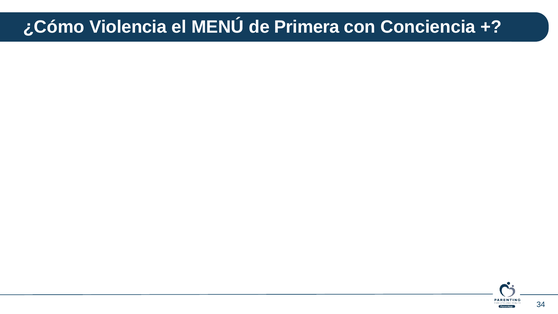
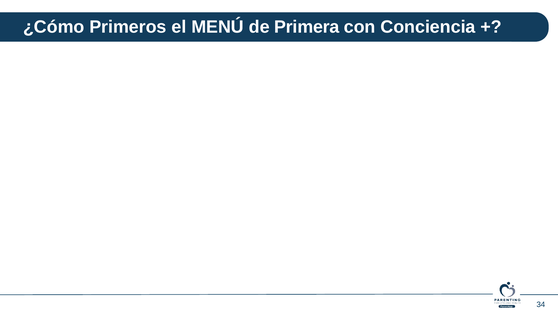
Violencia: Violencia -> Primeros (128, 27)
